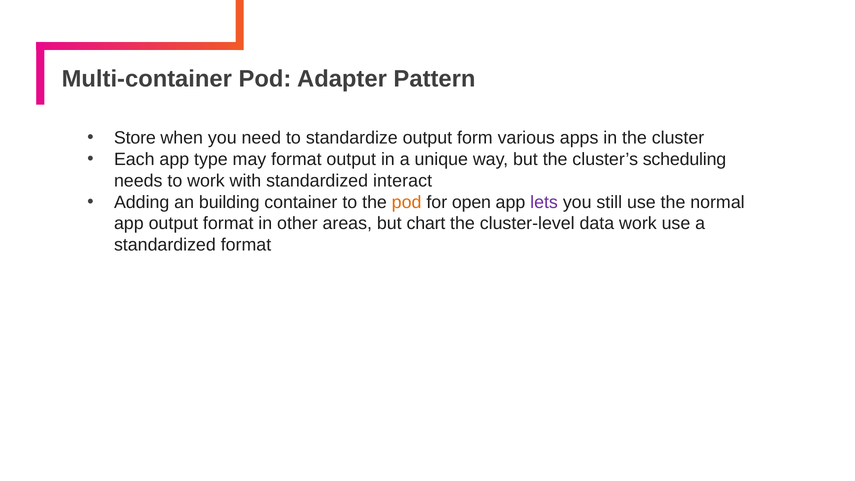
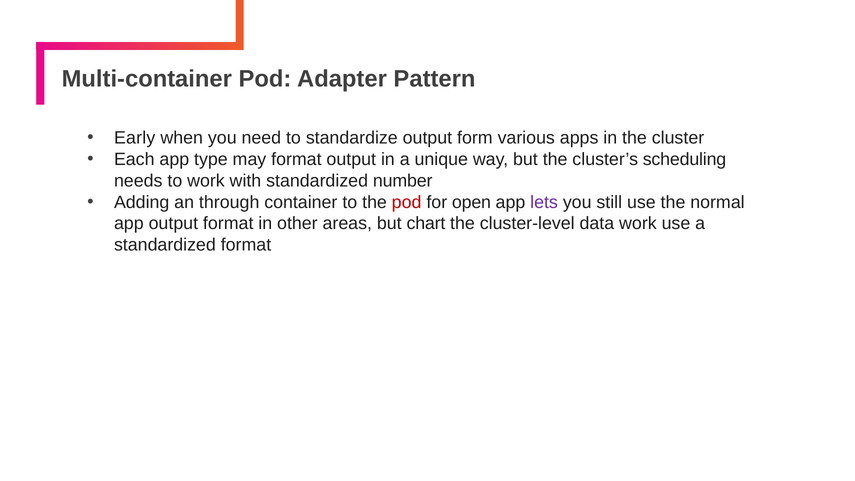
Store: Store -> Early (135, 138)
interact: interact -> number (403, 181)
building: building -> through (229, 202)
pod colour: orange -> red (407, 202)
